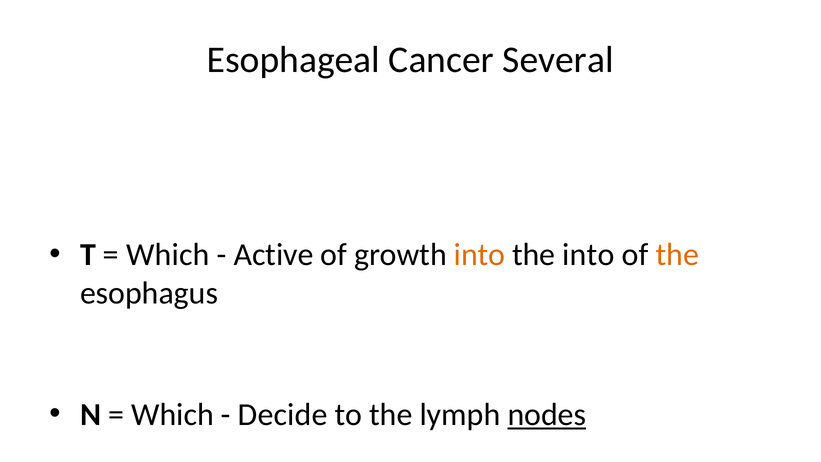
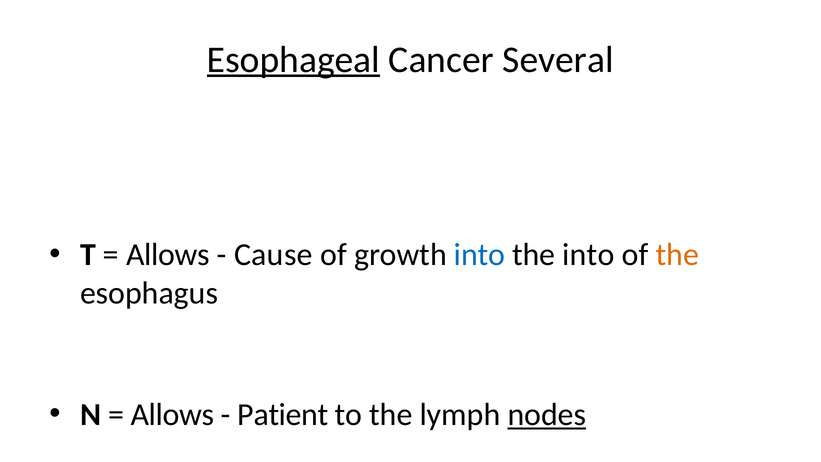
Esophageal underline: none -> present (293, 60)
Which: Which -> Allows (168, 255)
Active: Active -> Cause (273, 255)
into colour: orange -> blue (479, 255)
Which: Which -> Allows (173, 414)
Decide: Decide -> Patient (283, 414)
